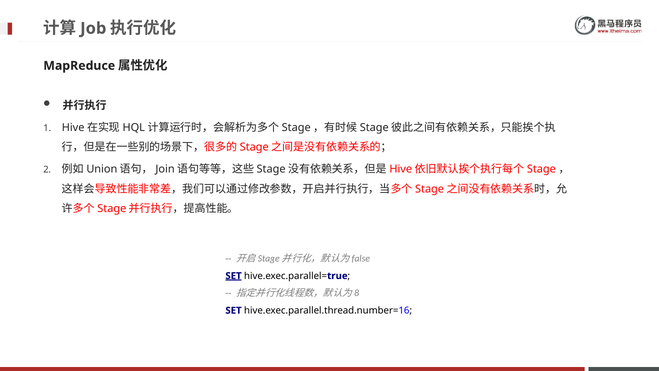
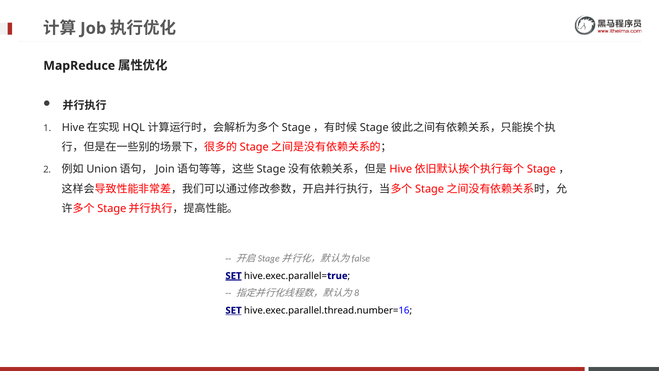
SET underline: none -> present (234, 310)
